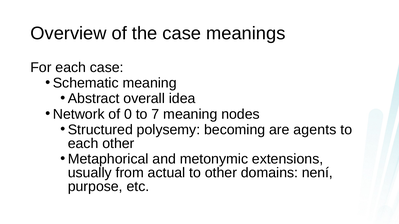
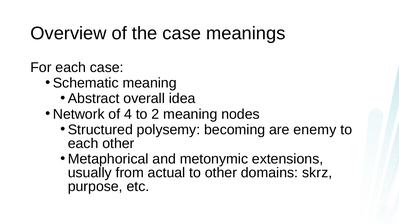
0: 0 -> 4 (128, 114)
7: 7 -> 2 (155, 114)
agents: agents -> enemy (315, 130)
není: není -> skrz (317, 173)
